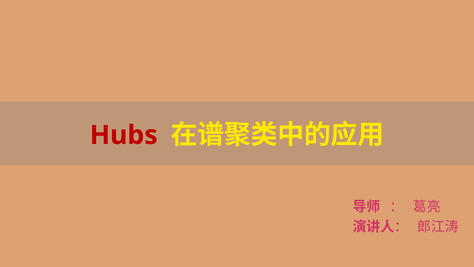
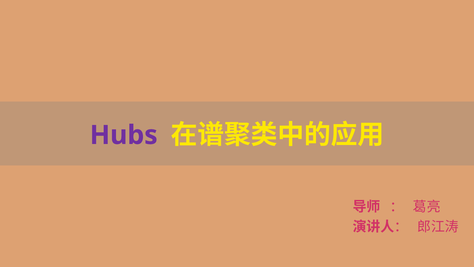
Hubs colour: red -> purple (124, 135)
